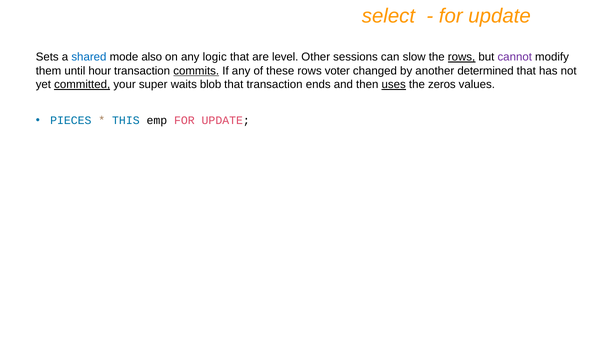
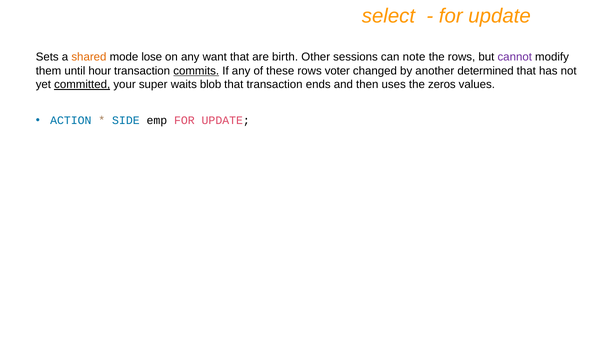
shared colour: blue -> orange (89, 57)
also: also -> lose (152, 57)
logic: logic -> want (215, 57)
level: level -> birth (285, 57)
slow: slow -> note (414, 57)
rows underline: present -> none (462, 57)
uses underline: present -> none (394, 85)
PIECES: PIECES -> ACTION (71, 121)
THIS: THIS -> SIDE (126, 121)
